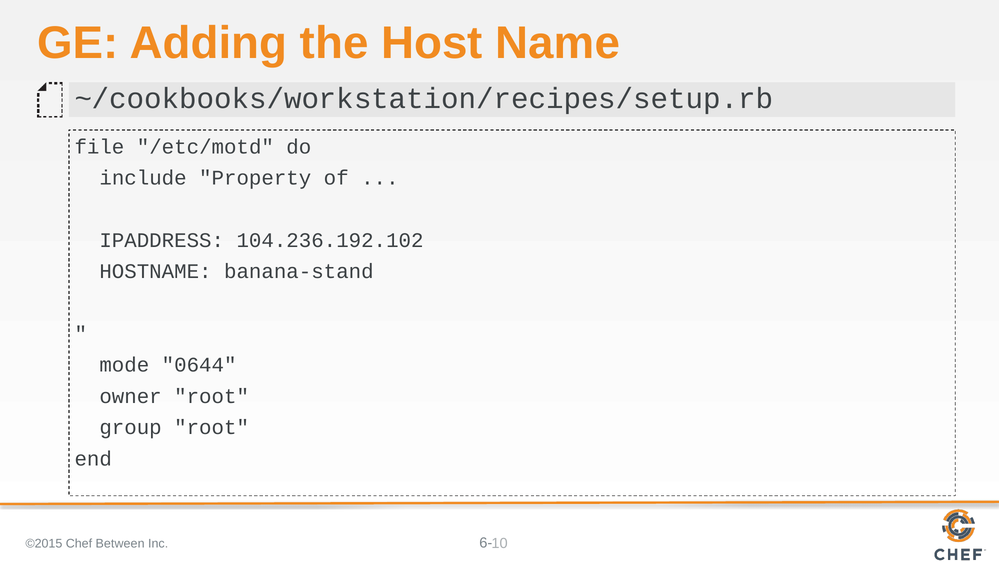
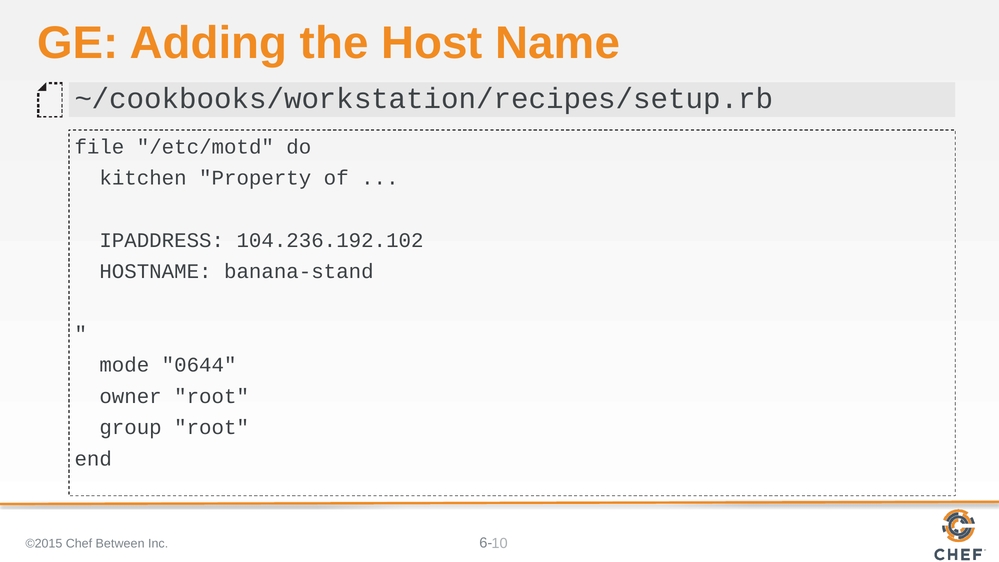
include: include -> kitchen (143, 178)
